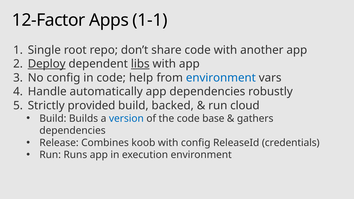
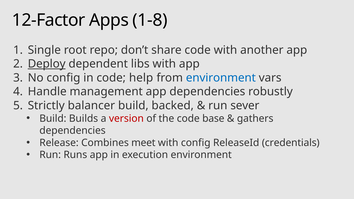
1-1: 1-1 -> 1-8 (150, 20)
libs underline: present -> none (140, 64)
automatically: automatically -> management (106, 92)
provided: provided -> balancer (91, 106)
cloud: cloud -> sever (245, 106)
version colour: blue -> red (126, 118)
koob: koob -> meet (143, 143)
